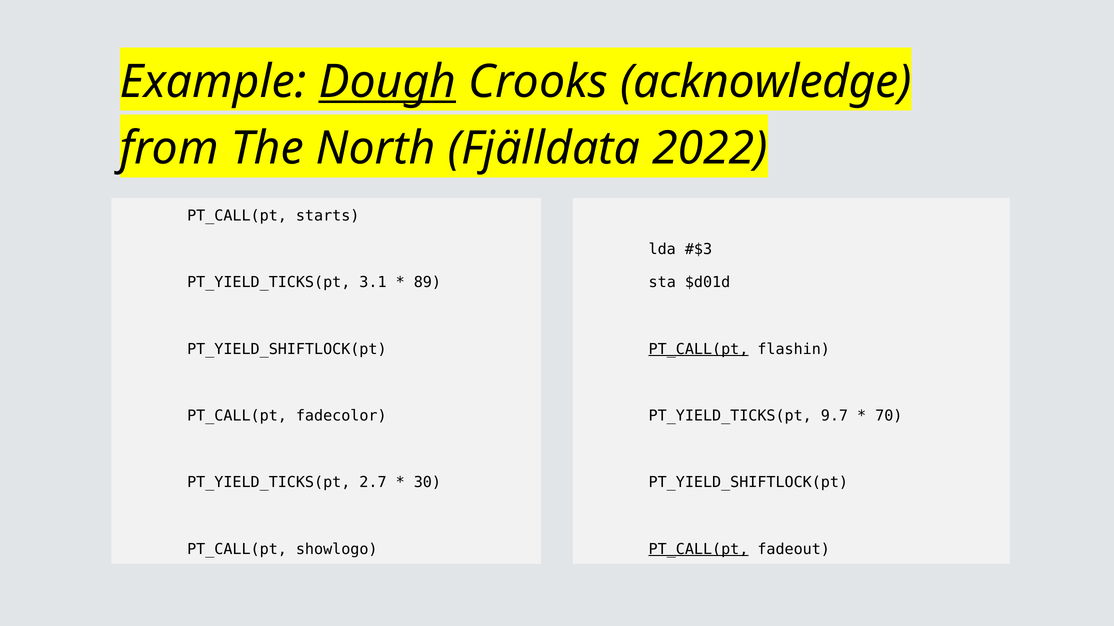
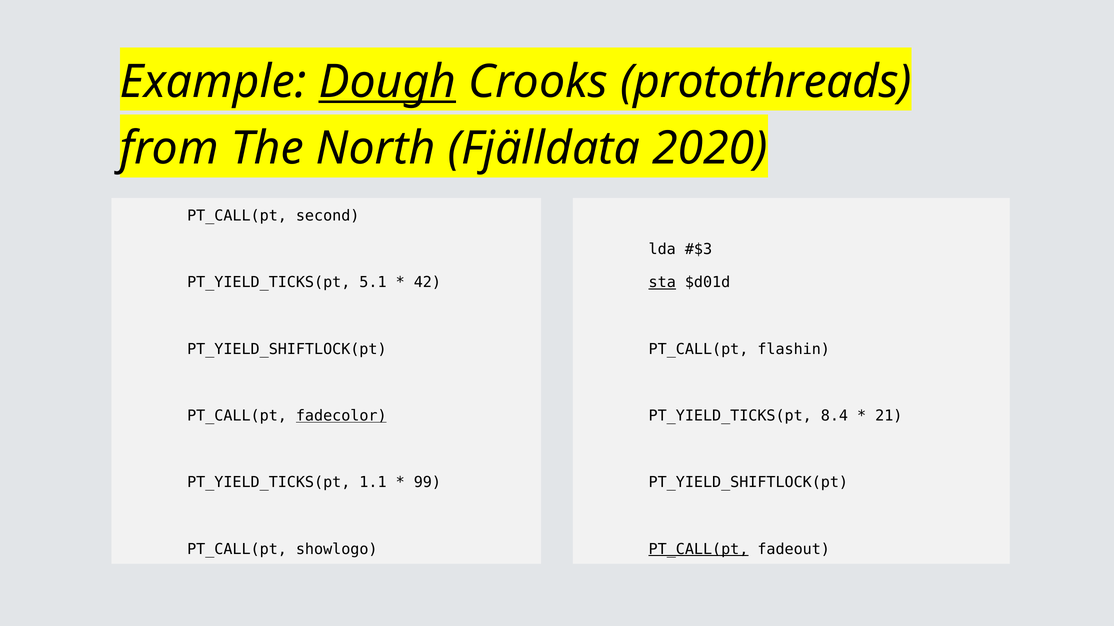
acknowledge: acknowledge -> protothreads (766, 82)
2022: 2022 -> 2020 (710, 149)
starts: starts -> second (328, 216)
3.1: 3.1 -> 5.1 (373, 283)
89: 89 -> 42 (427, 283)
sta underline: none -> present (662, 283)
PT_CALL(pt underline: present -> none (699, 349)
fadecolor underline: none -> present (341, 416)
9.7: 9.7 -> 8.4 (834, 416)
70: 70 -> 21 (889, 416)
2.7: 2.7 -> 1.1 (373, 483)
30: 30 -> 99 (427, 483)
